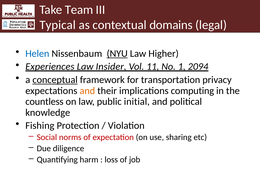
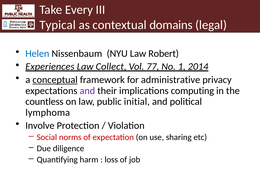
Team: Team -> Every (79, 10)
NYU underline: present -> none (117, 54)
Higher: Higher -> Robert (164, 54)
Insider: Insider -> Collect (111, 67)
11: 11 -> 77 (153, 67)
2094: 2094 -> 2014 (198, 67)
transportation: transportation -> administrative (171, 80)
and colour: orange -> purple (87, 91)
knowledge: knowledge -> lymphoma (48, 113)
Fishing: Fishing -> Involve (40, 126)
